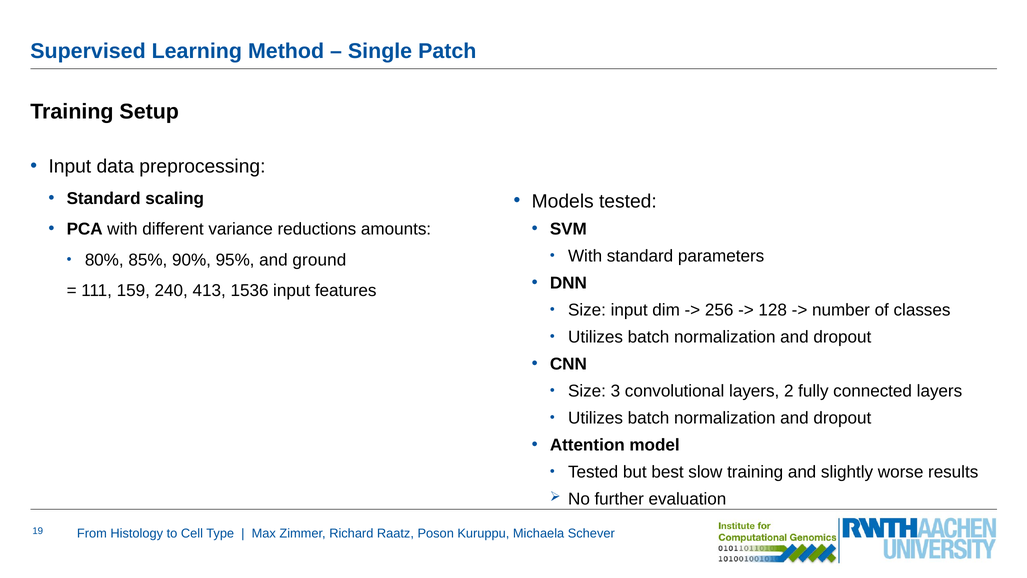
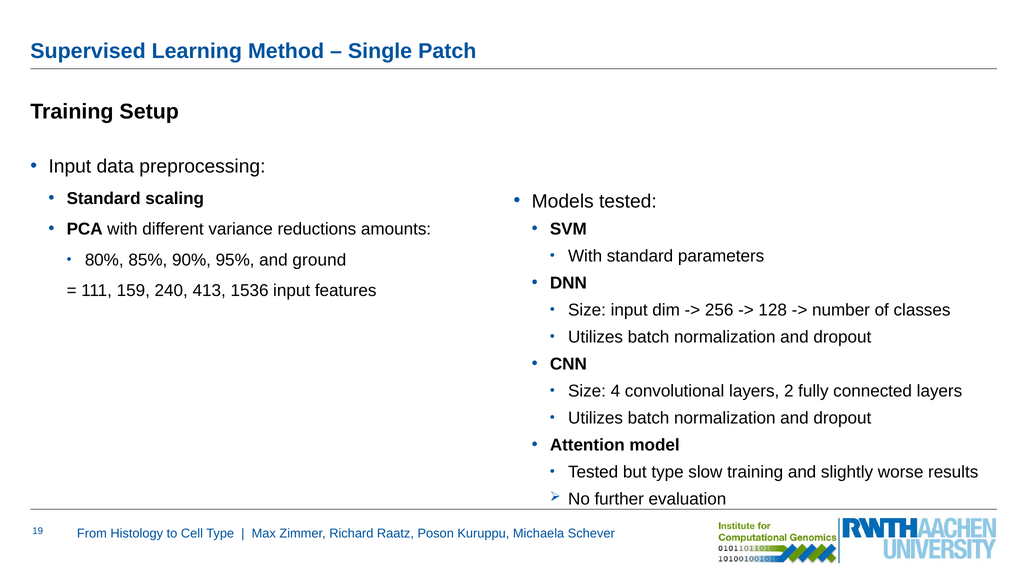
3: 3 -> 4 (615, 391)
but best: best -> type (668, 472)
